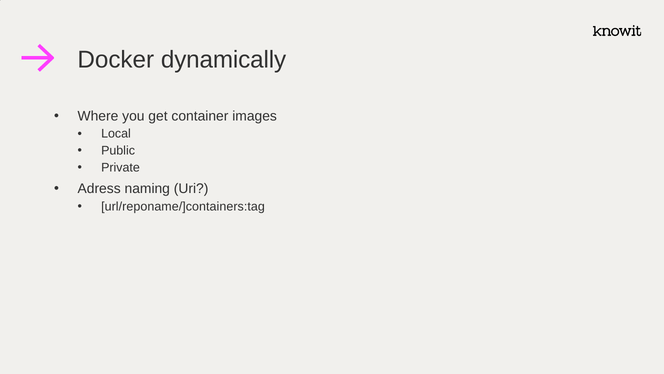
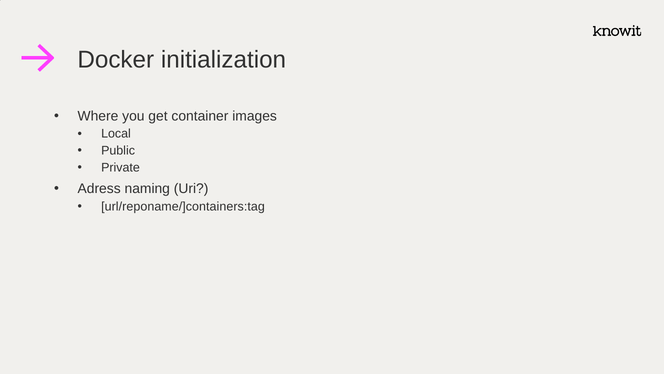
dynamically: dynamically -> initialization (223, 60)
